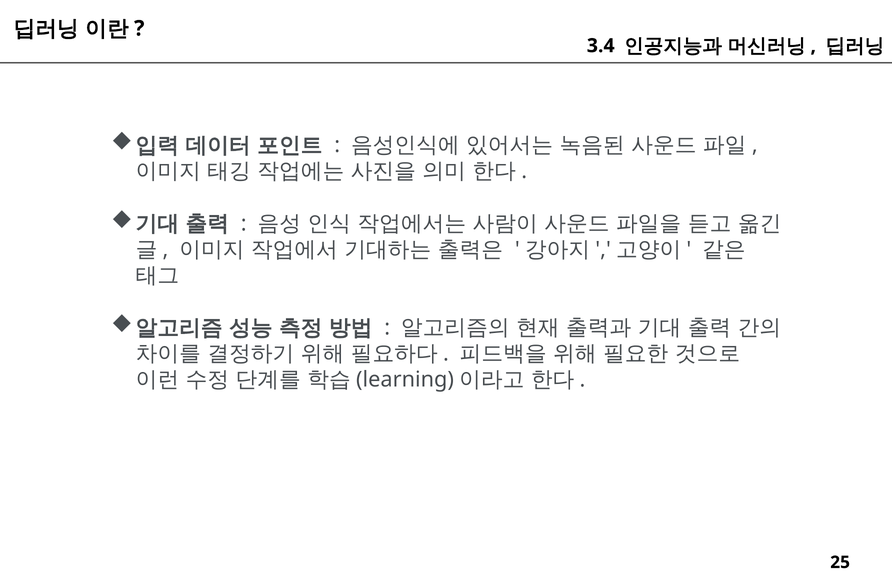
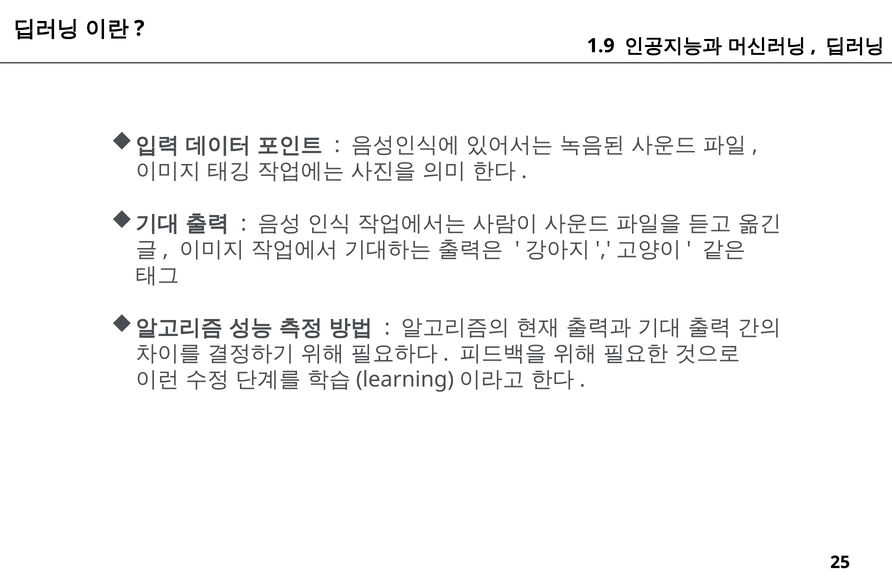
3.4: 3.4 -> 1.9 (601, 46)
